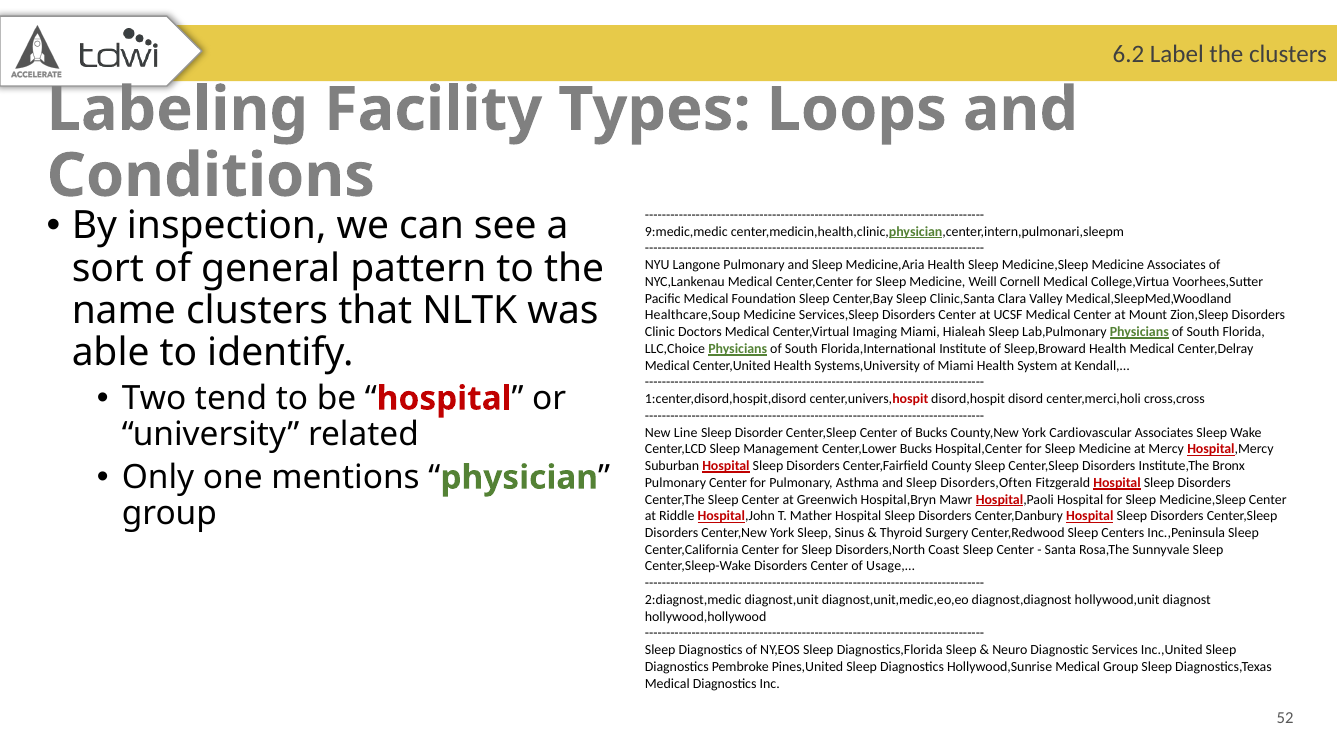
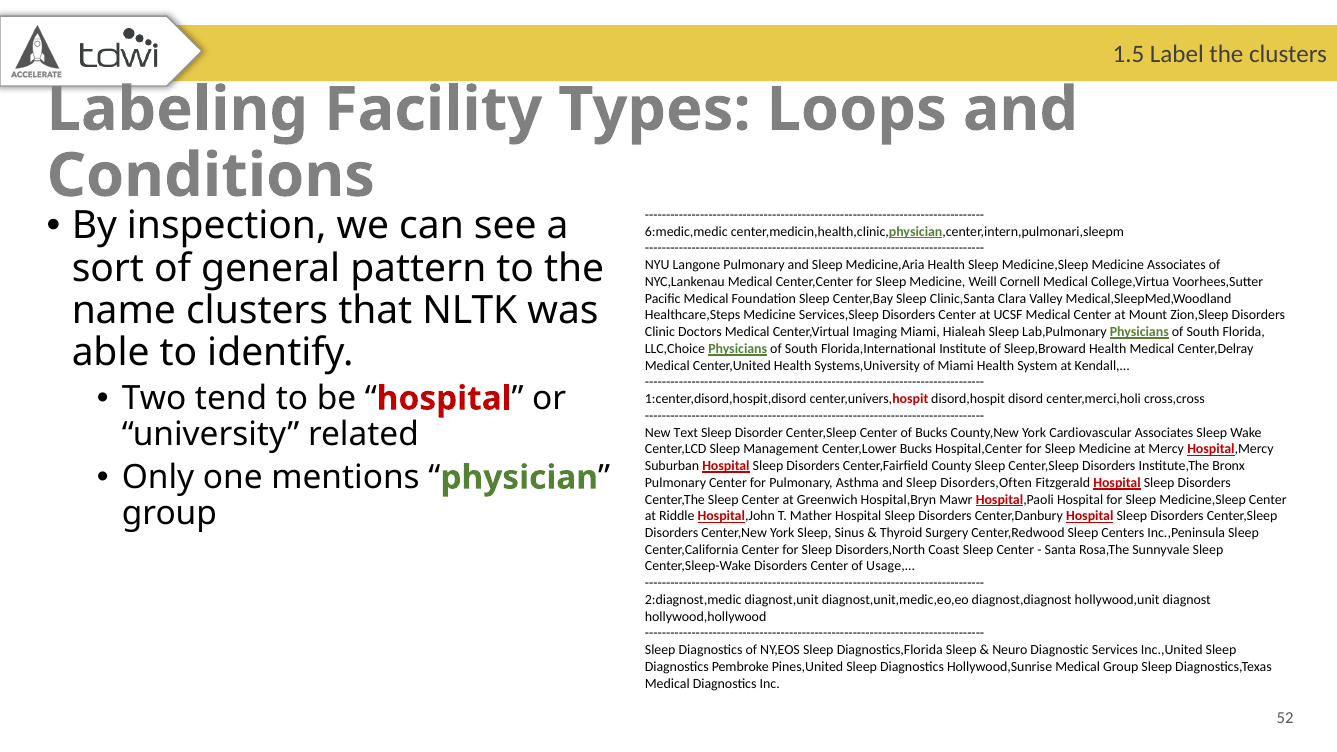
6.2: 6.2 -> 1.5 (1129, 54)
9:medic,medic: 9:medic,medic -> 6:medic,medic (686, 232)
Healthcare,Soup: Healthcare,Soup -> Healthcare,Steps (693, 315)
Line: Line -> Text (686, 433)
